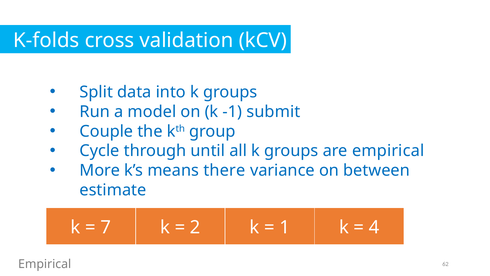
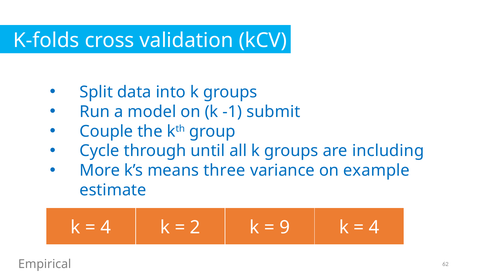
are empirical: empirical -> including (388, 151)
there: there -> three (224, 170)
between: between -> example (377, 170)
7: 7 -> 4 (106, 227)
1: 1 -> 9 (285, 227)
